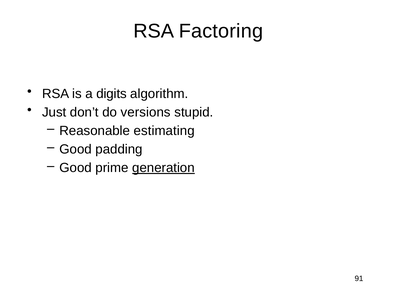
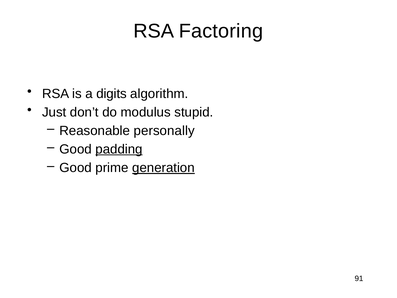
versions: versions -> modulus (146, 112)
estimating: estimating -> personally (164, 131)
padding underline: none -> present (119, 149)
